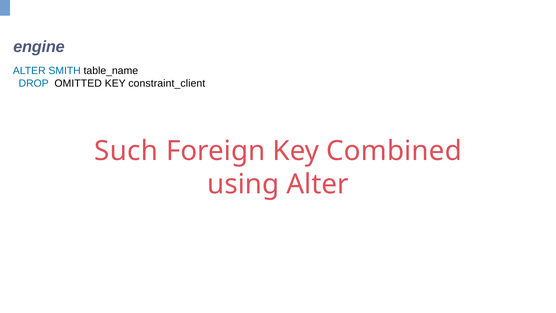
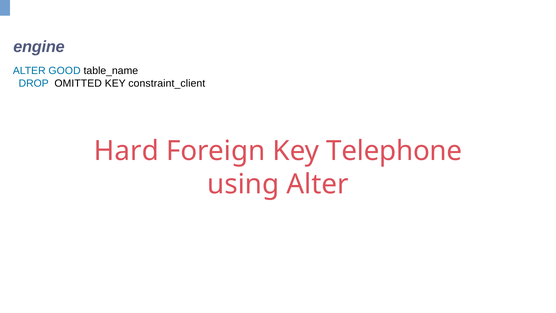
SMITH: SMITH -> GOOD (65, 71)
Such: Such -> Hard (126, 151)
Combined: Combined -> Telephone (394, 151)
